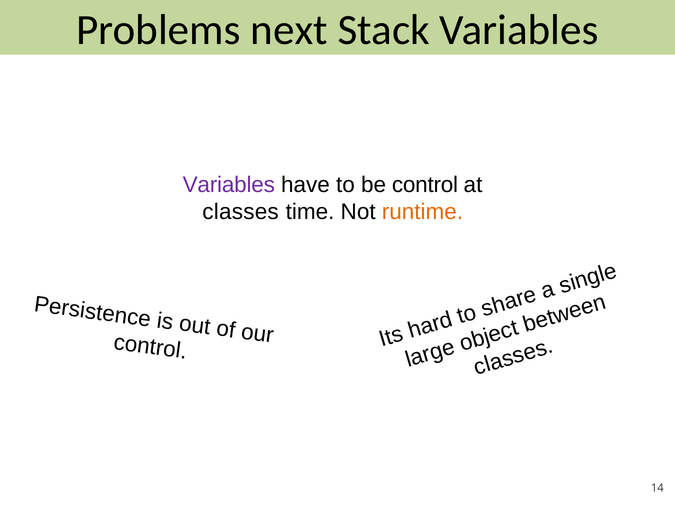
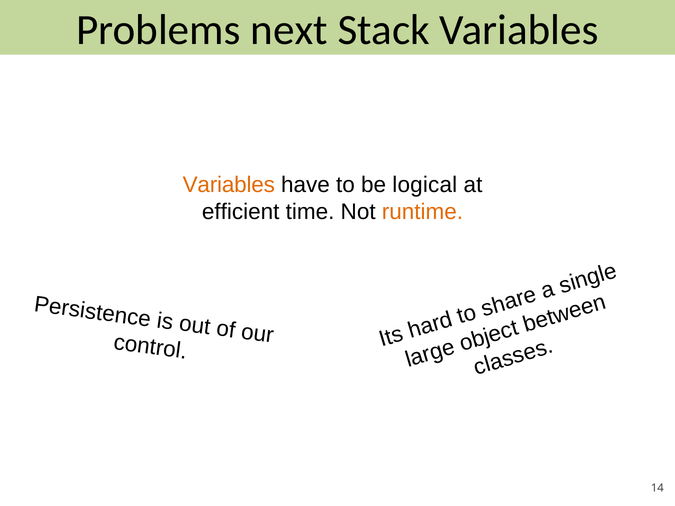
Variables colour: purple -> orange (229, 185)
be control: control -> logical (425, 185)
classes: classes -> efficient (241, 212)
